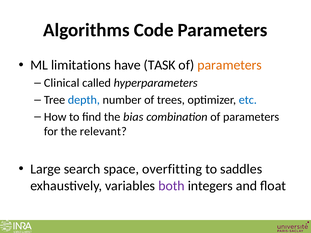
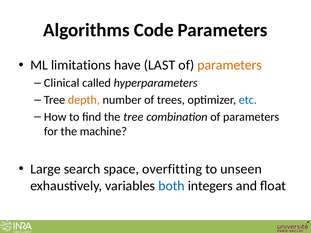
TASK: TASK -> LAST (160, 65)
depth colour: blue -> orange (84, 100)
the bias: bias -> tree (133, 117)
relevant: relevant -> machine (103, 132)
saddles: saddles -> unseen (241, 169)
both colour: purple -> blue (171, 186)
